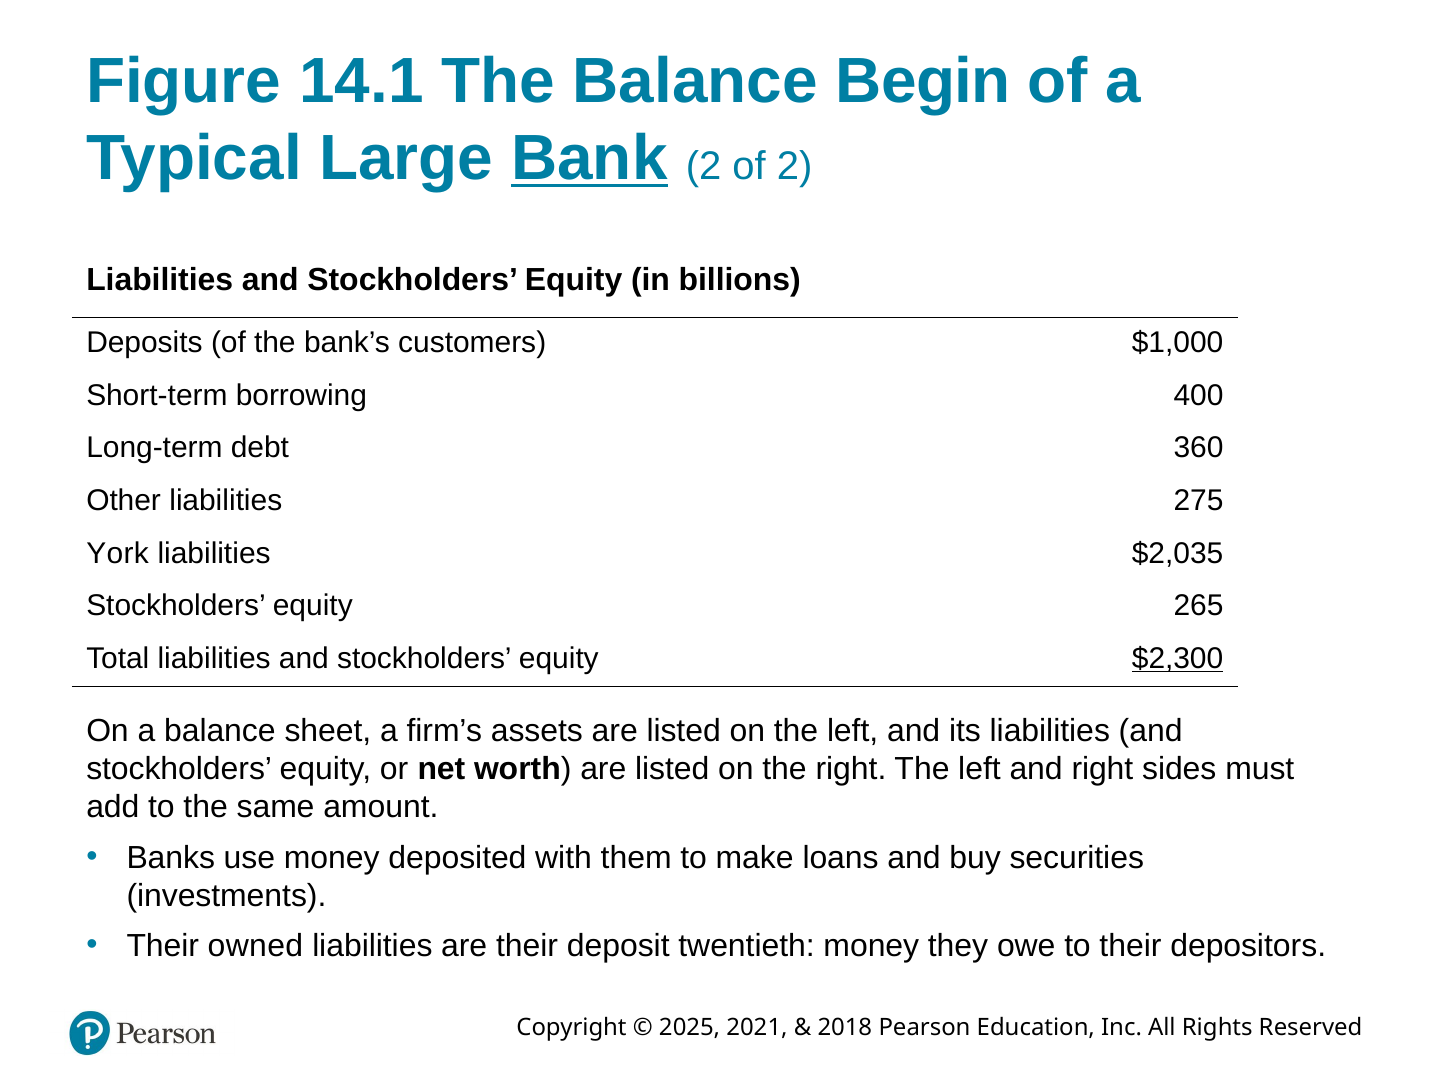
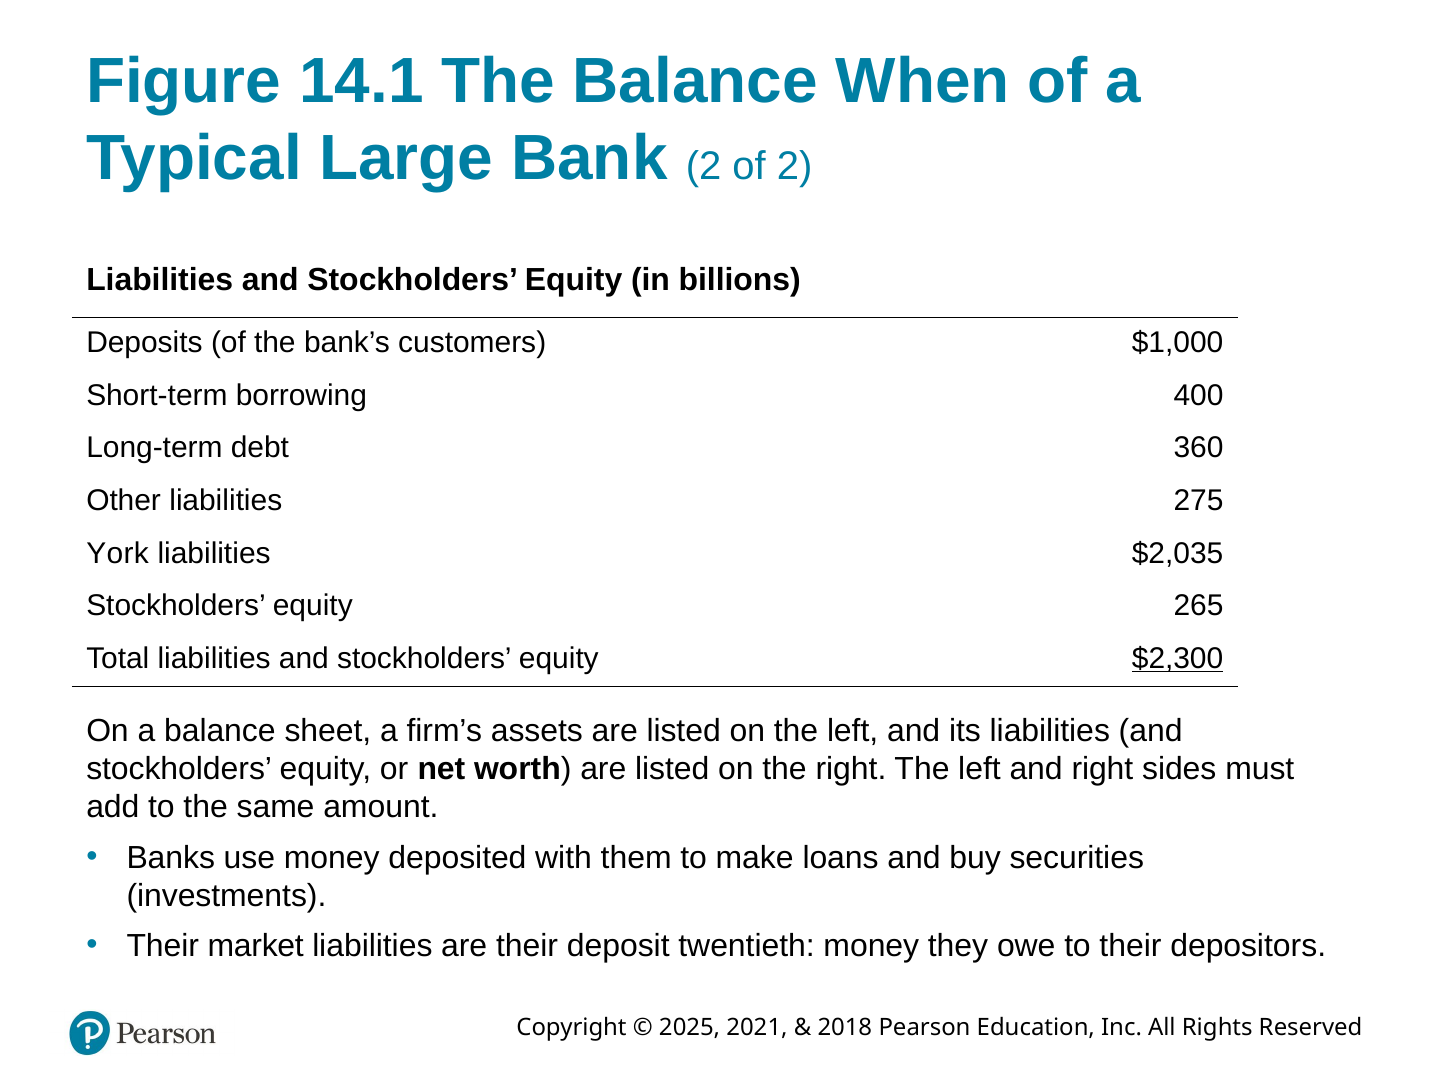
Begin: Begin -> When (923, 81)
Bank underline: present -> none (589, 158)
owned: owned -> market (256, 947)
